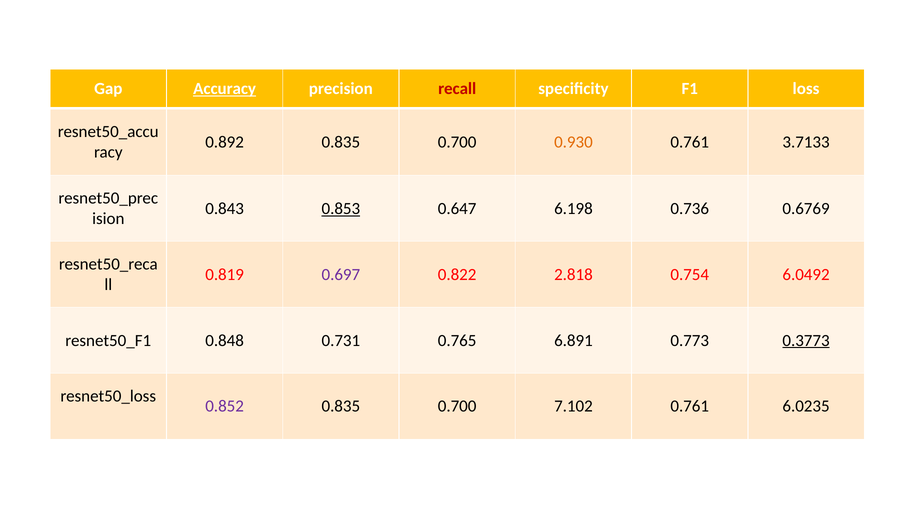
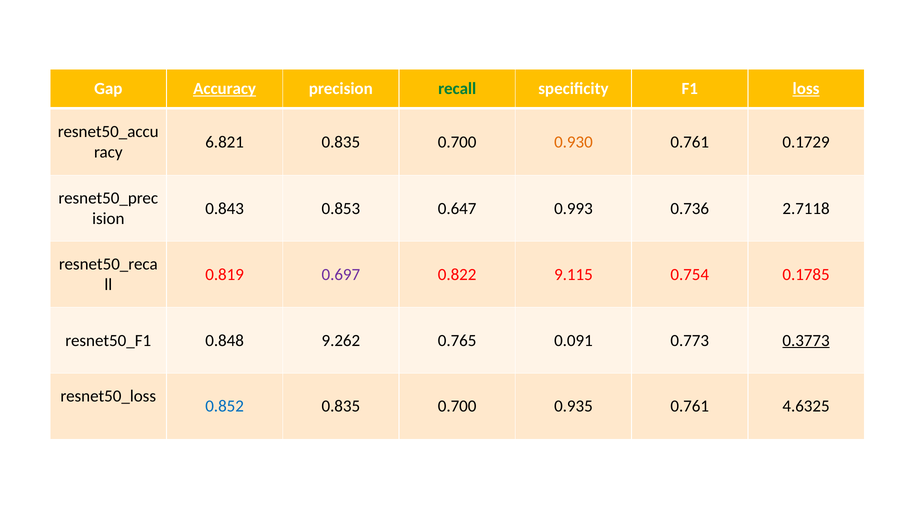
recall colour: red -> green (457, 89)
loss underline: none -> present (806, 89)
0.892: 0.892 -> 6.821 (225, 142)
3.7133: 3.7133 -> 0.1729 (806, 142)
0.853 underline: present -> none (341, 209)
6.198: 6.198 -> 0.993 (573, 209)
0.6769: 0.6769 -> 2.7118 (806, 209)
2.818: 2.818 -> 9.115 (573, 275)
6.0492: 6.0492 -> 0.1785 (806, 275)
0.731: 0.731 -> 9.262 (341, 341)
6.891: 6.891 -> 0.091 (573, 341)
0.852 colour: purple -> blue (225, 407)
7.102: 7.102 -> 0.935 (573, 407)
6.0235: 6.0235 -> 4.6325 (806, 407)
